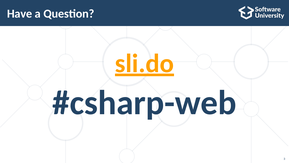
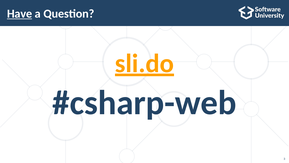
Have underline: none -> present (20, 14)
